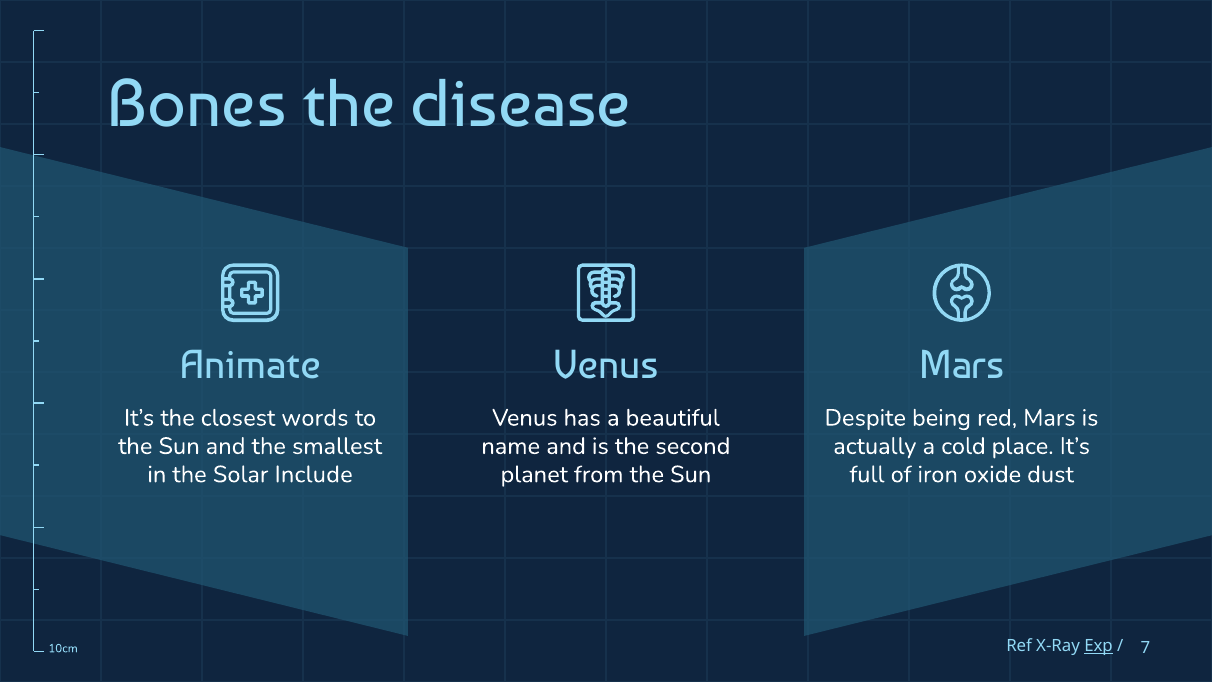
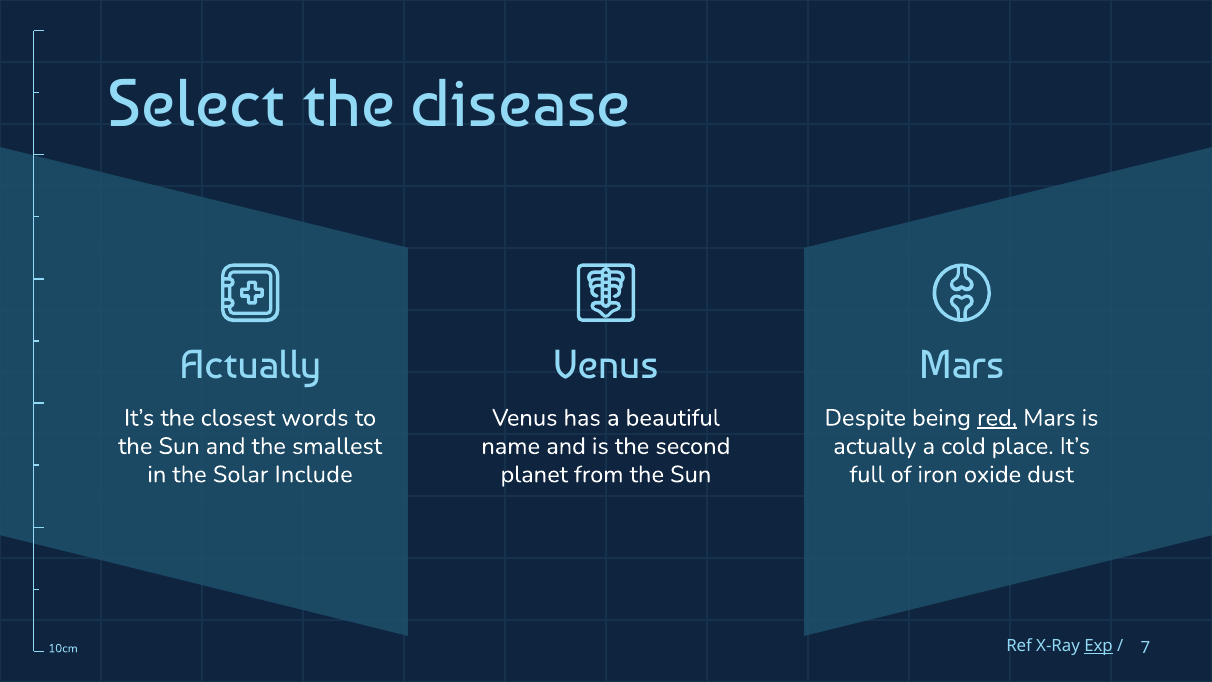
Bones: Bones -> Select (197, 104)
Animate: Animate -> Actually (250, 365)
red underline: none -> present (997, 418)
